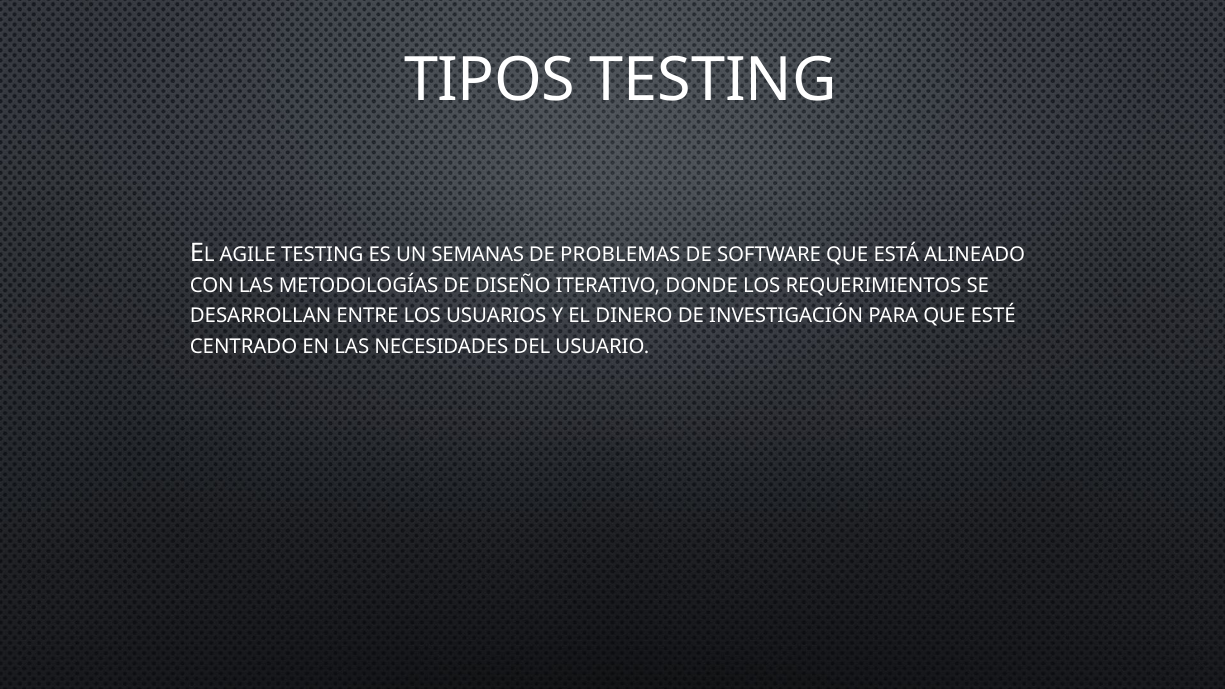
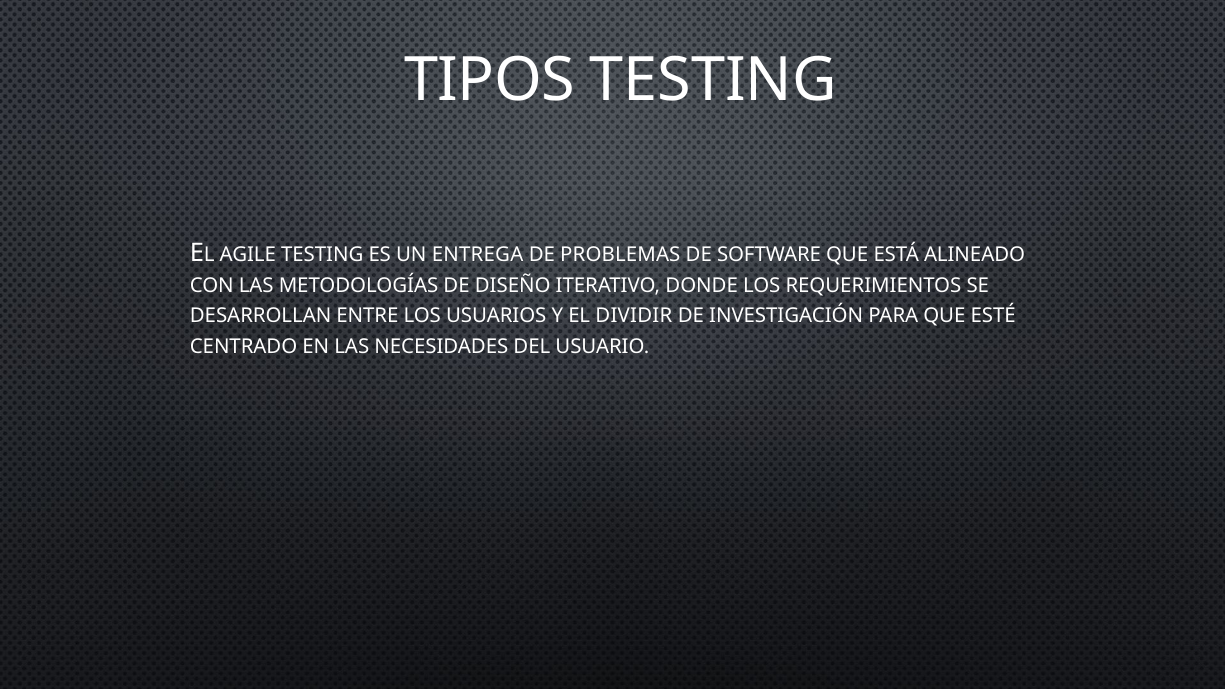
SEMANAS: SEMANAS -> ENTREGA (478, 255)
DINERO: DINERO -> DIVIDIR (634, 316)
